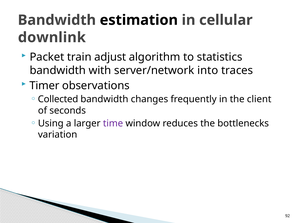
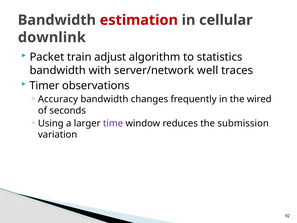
estimation colour: black -> red (139, 20)
into: into -> well (208, 70)
Collected: Collected -> Accuracy (58, 99)
client: client -> wired (259, 99)
bottlenecks: bottlenecks -> submission (243, 123)
